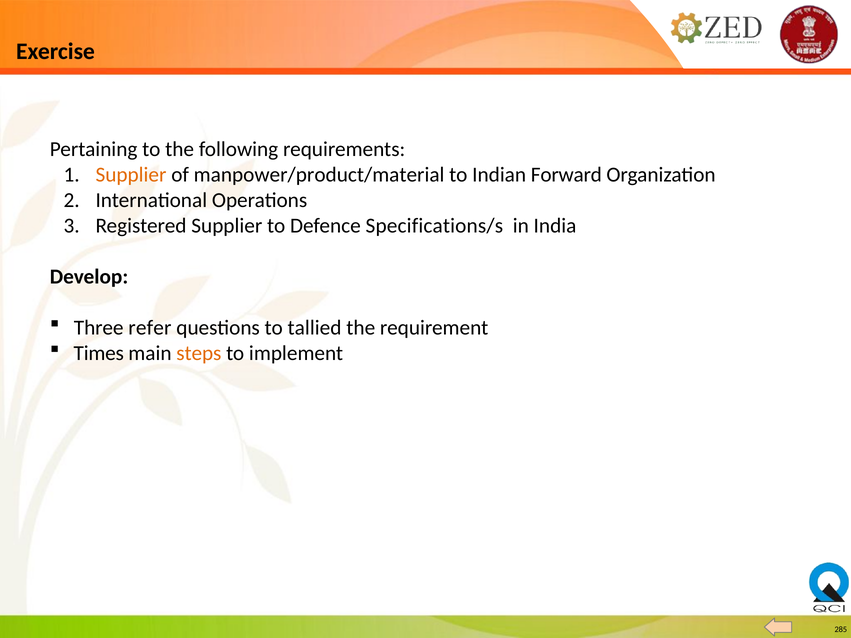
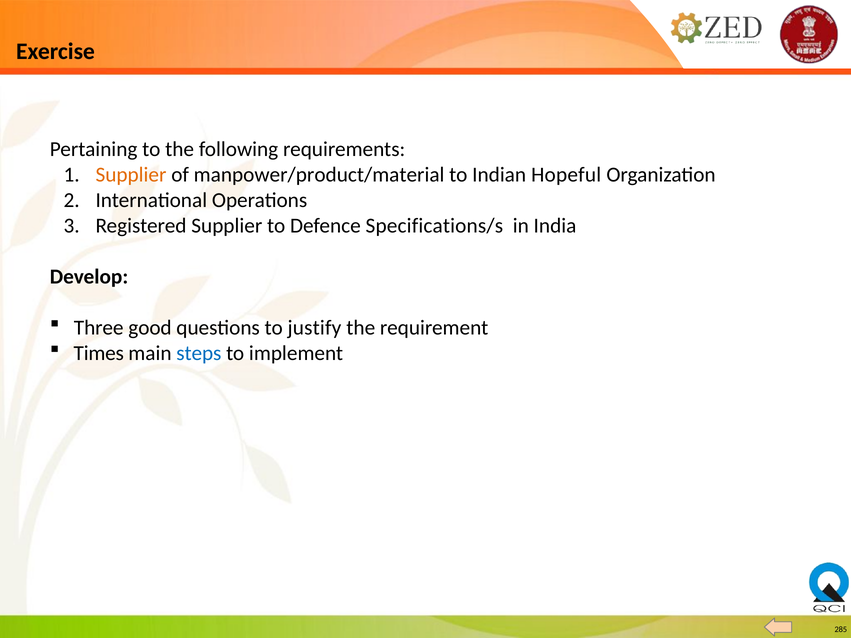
Forward: Forward -> Hopeful (566, 175)
refer: refer -> good (150, 328)
tallied: tallied -> justify (314, 328)
steps colour: orange -> blue (199, 353)
